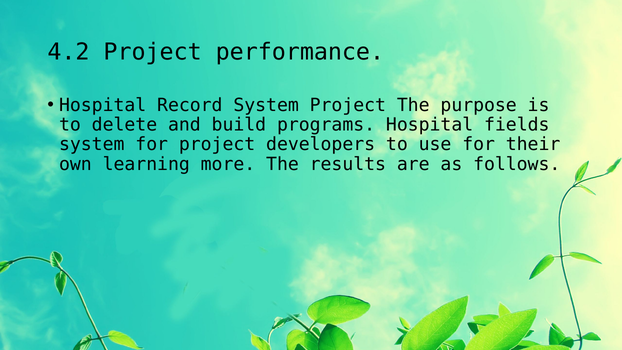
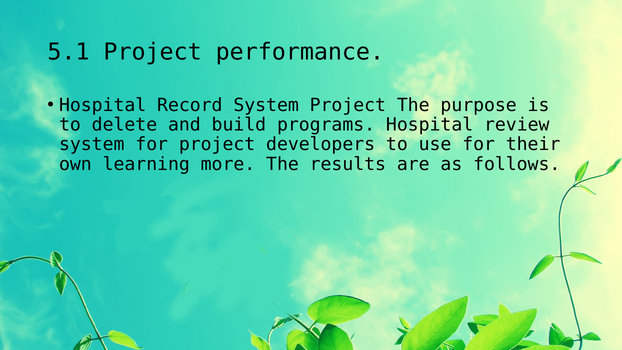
4.2: 4.2 -> 5.1 (68, 52)
fields: fields -> review (517, 125)
